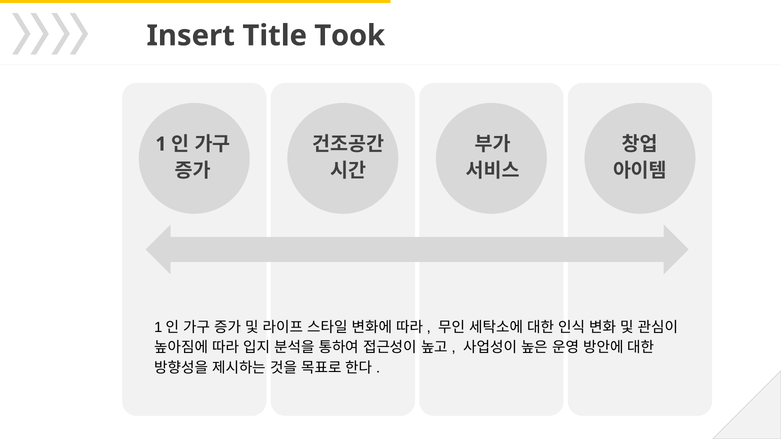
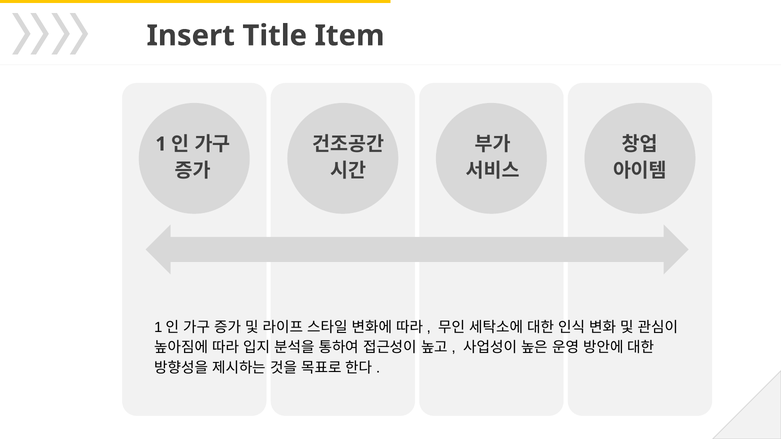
Took: Took -> Item (350, 36)
